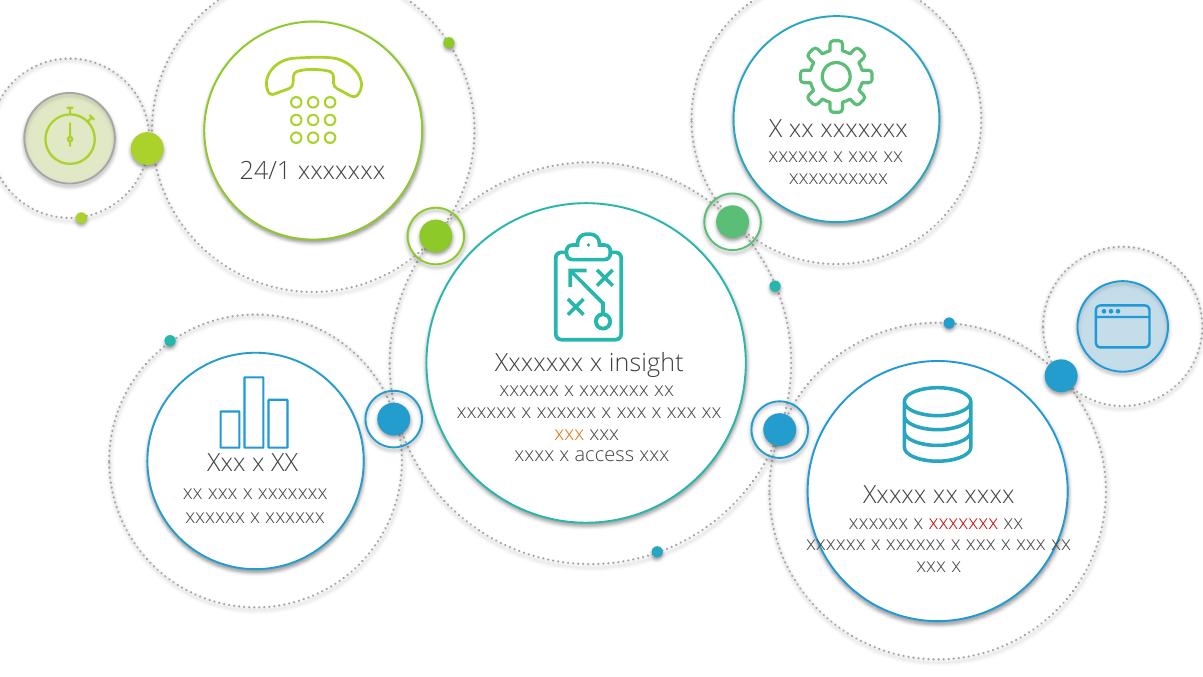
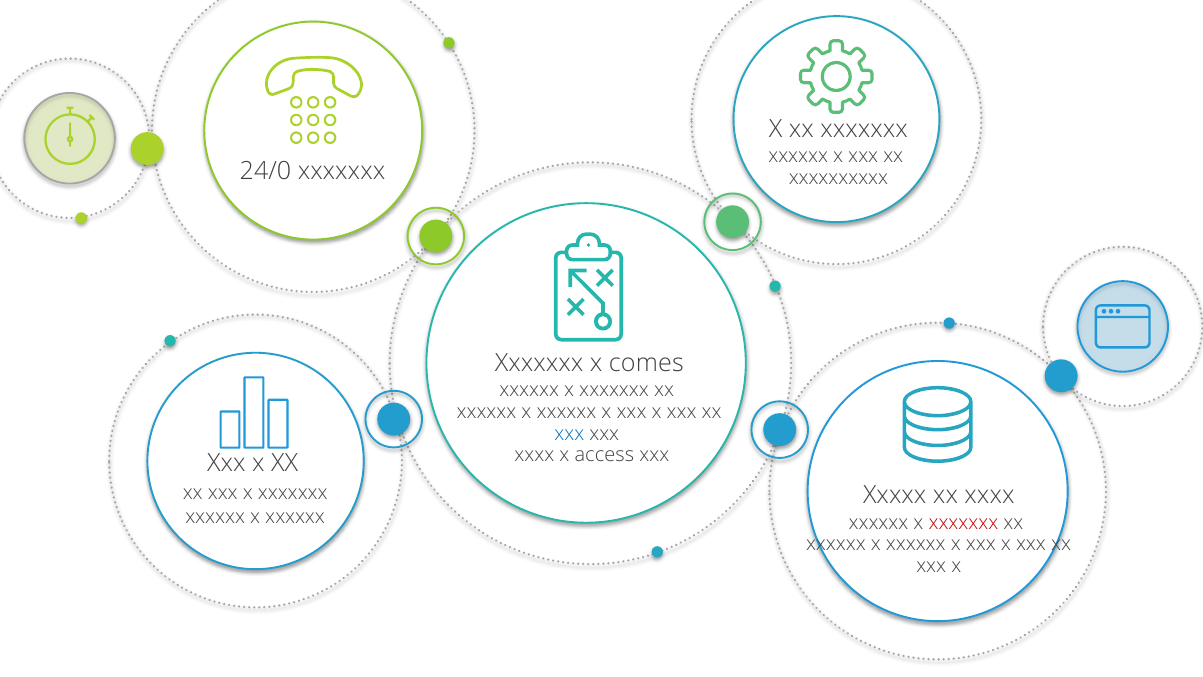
24/1: 24/1 -> 24/0 (265, 172)
insight: insight -> comes (646, 363)
xxx colour: orange -> blue (569, 433)
